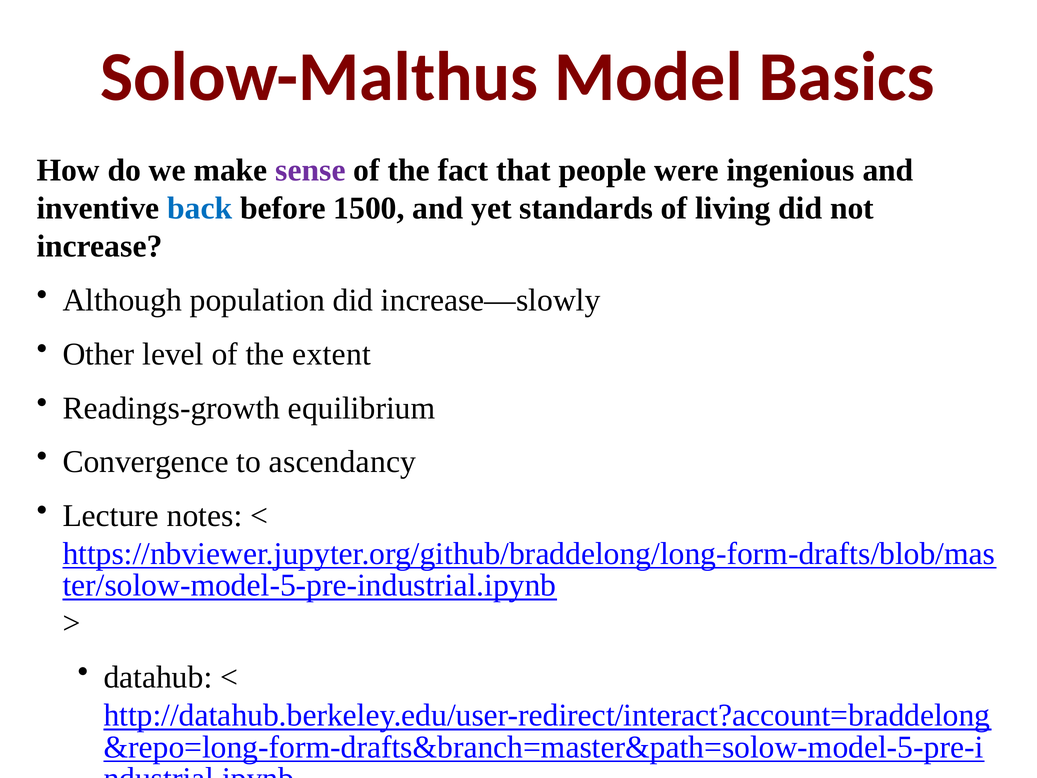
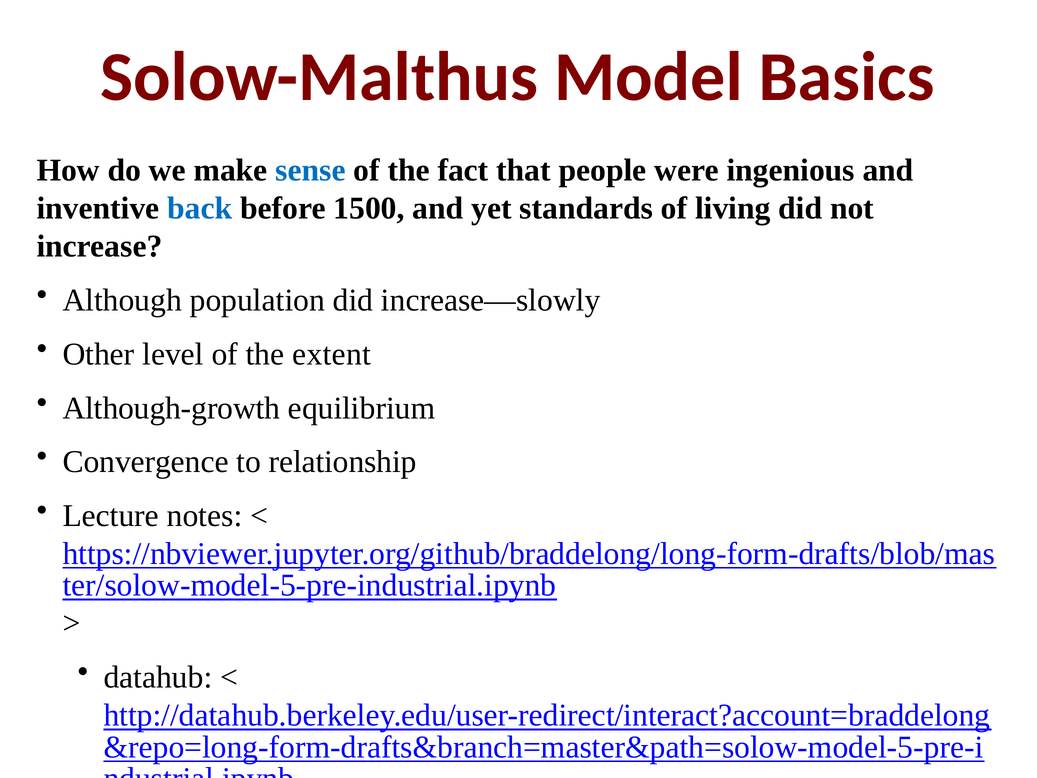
sense colour: purple -> blue (310, 170)
Readings-growth: Readings-growth -> Although-growth (171, 408)
ascendancy: ascendancy -> relationship (343, 462)
